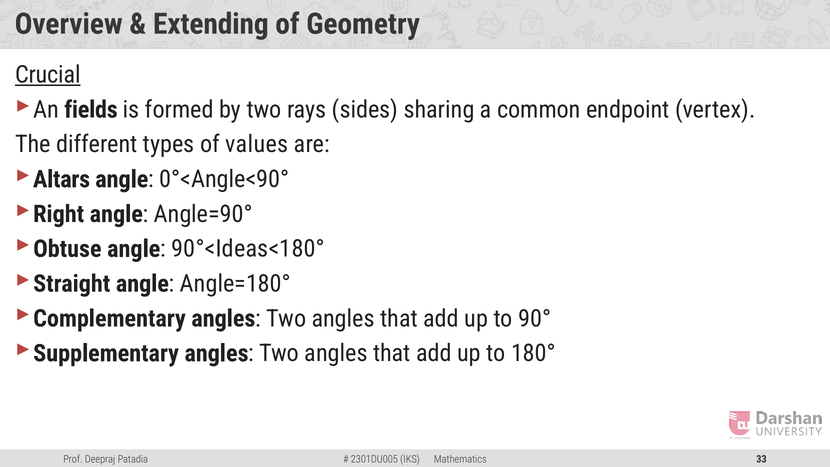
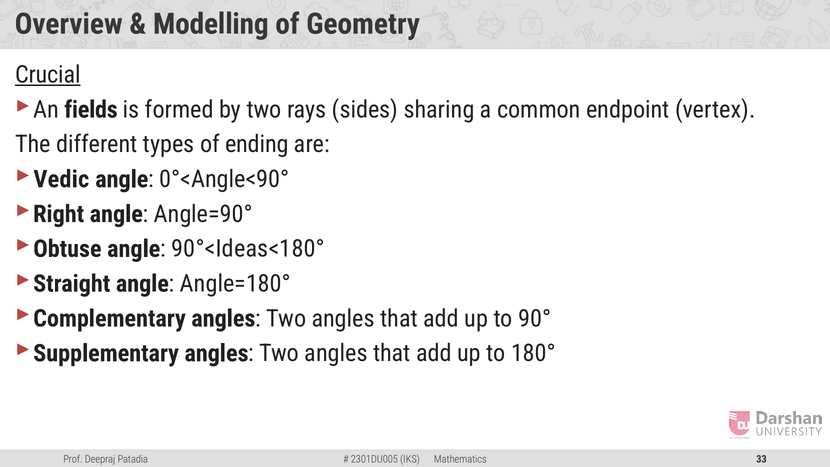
Extending: Extending -> Modelling (211, 24)
values: values -> ending (257, 144)
Altars: Altars -> Vedic (61, 179)
